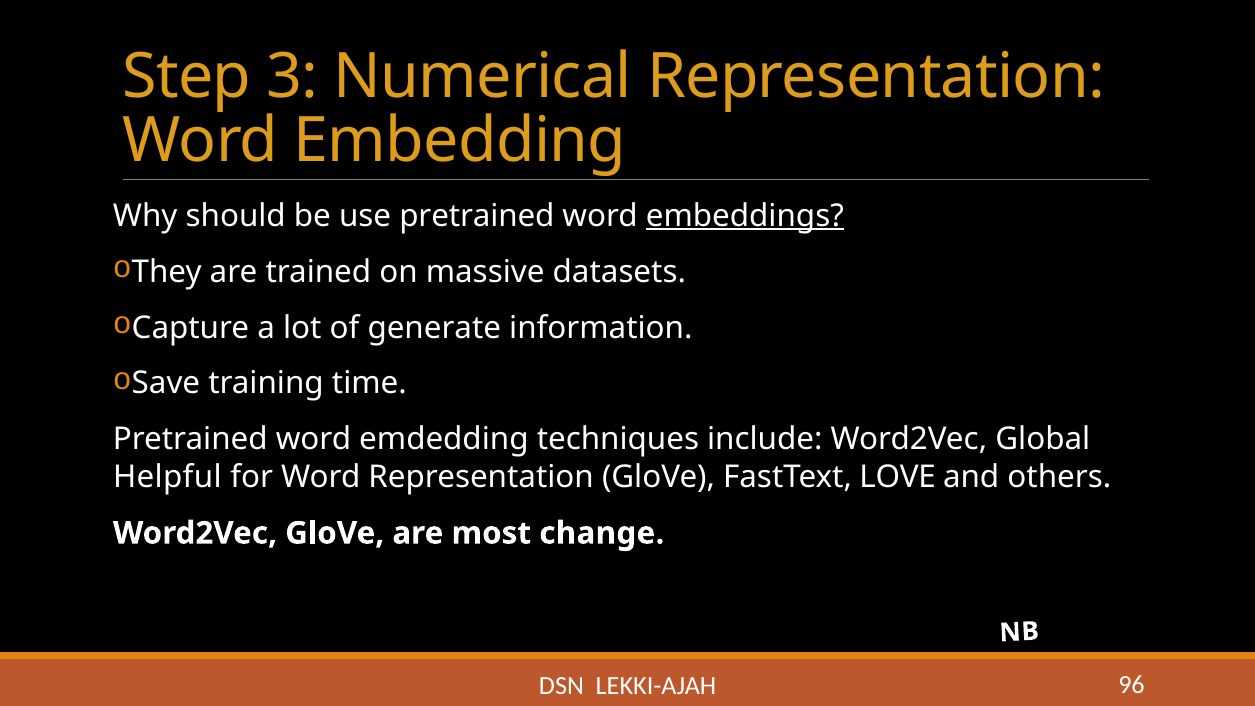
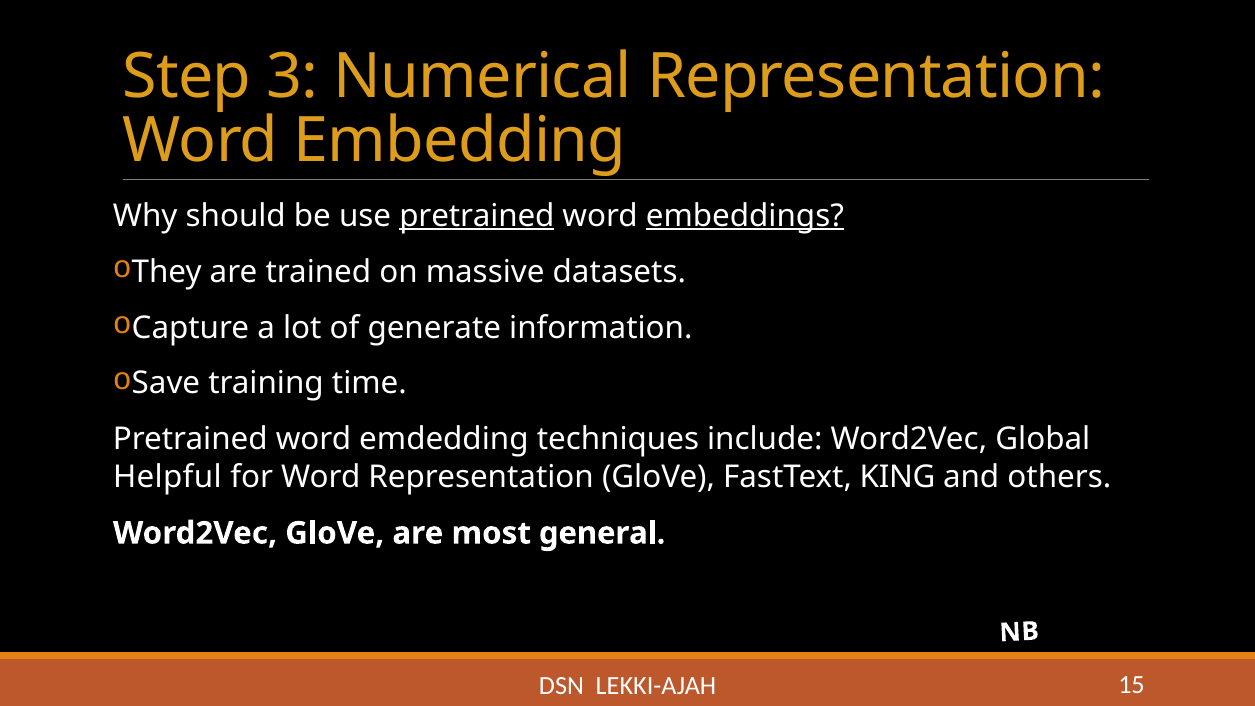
pretrained underline: none -> present (477, 216)
LOVE: LOVE -> KING (898, 477)
change: change -> general (602, 533)
96: 96 -> 15 (1131, 685)
